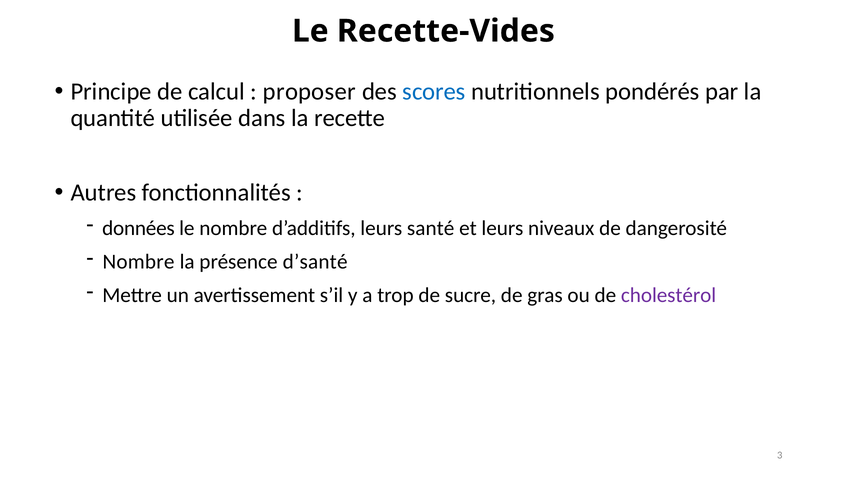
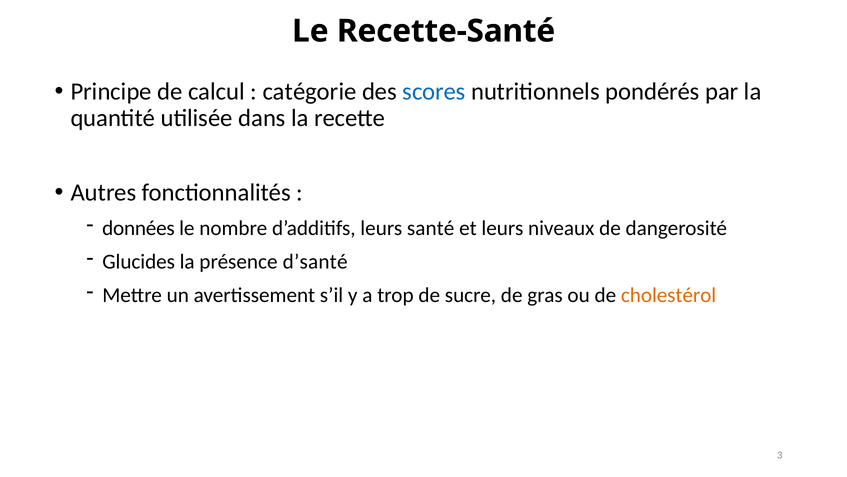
Recette-Vides: Recette-Vides -> Recette-Santé (446, 31)
proposer: proposer -> catégorie (309, 91)
Nombre: Nombre -> Glucides (139, 261)
cholestérol colour: purple -> orange (669, 295)
